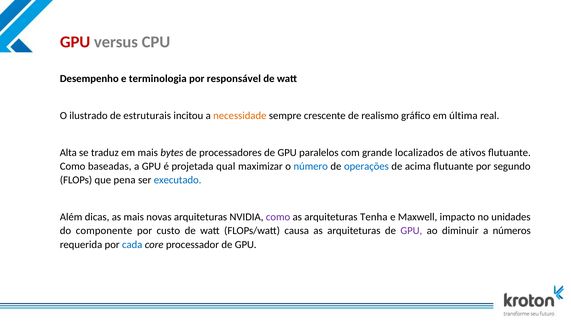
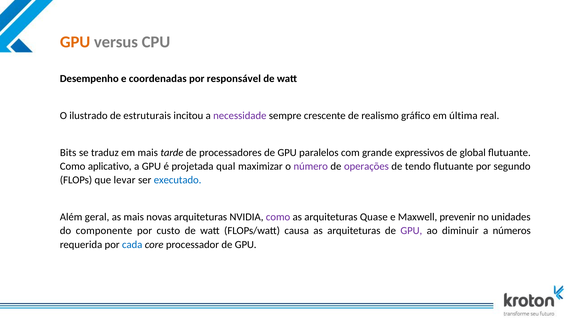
GPU colour: red -> orange (75, 42)
terminologia: terminologia -> coordenadas (158, 79)
necessidade colour: orange -> purple (240, 116)
Alta: Alta -> Bits (68, 153)
bytes: bytes -> tarde (172, 153)
localizados: localizados -> expressivos (419, 153)
ativos: ativos -> global (473, 153)
baseadas: baseadas -> aplicativo (110, 166)
número colour: blue -> purple (311, 166)
operações colour: blue -> purple (366, 166)
acima: acima -> tendo (418, 166)
pena: pena -> levar (125, 180)
dicas: dicas -> geral (97, 217)
Tenha: Tenha -> Quase (374, 217)
impacto: impacto -> prevenir (457, 217)
